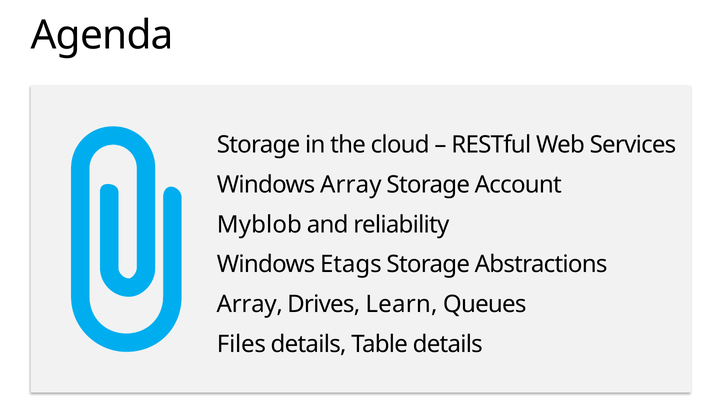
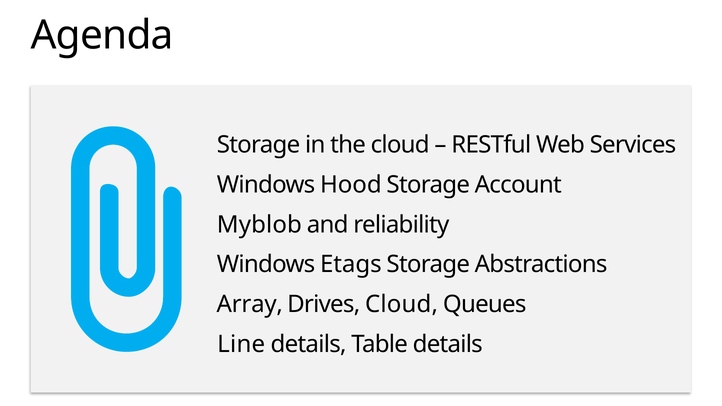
Windows Array: Array -> Hood (351, 185)
Drives Learn: Learn -> Cloud (402, 304)
Files: Files -> Line (241, 344)
